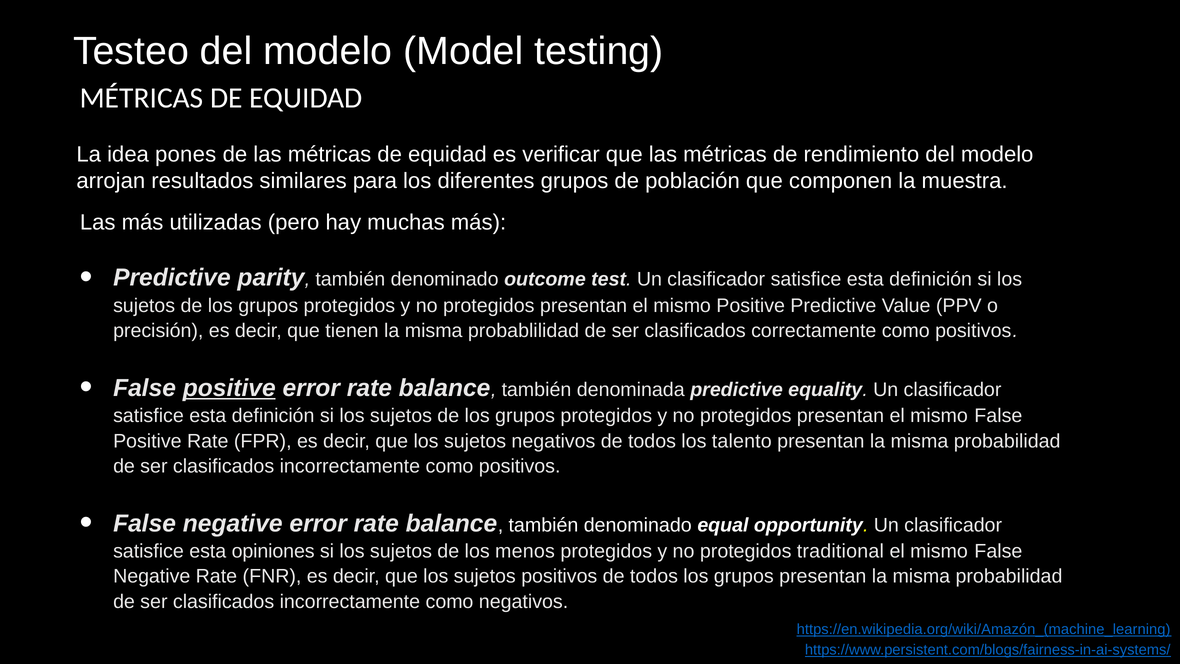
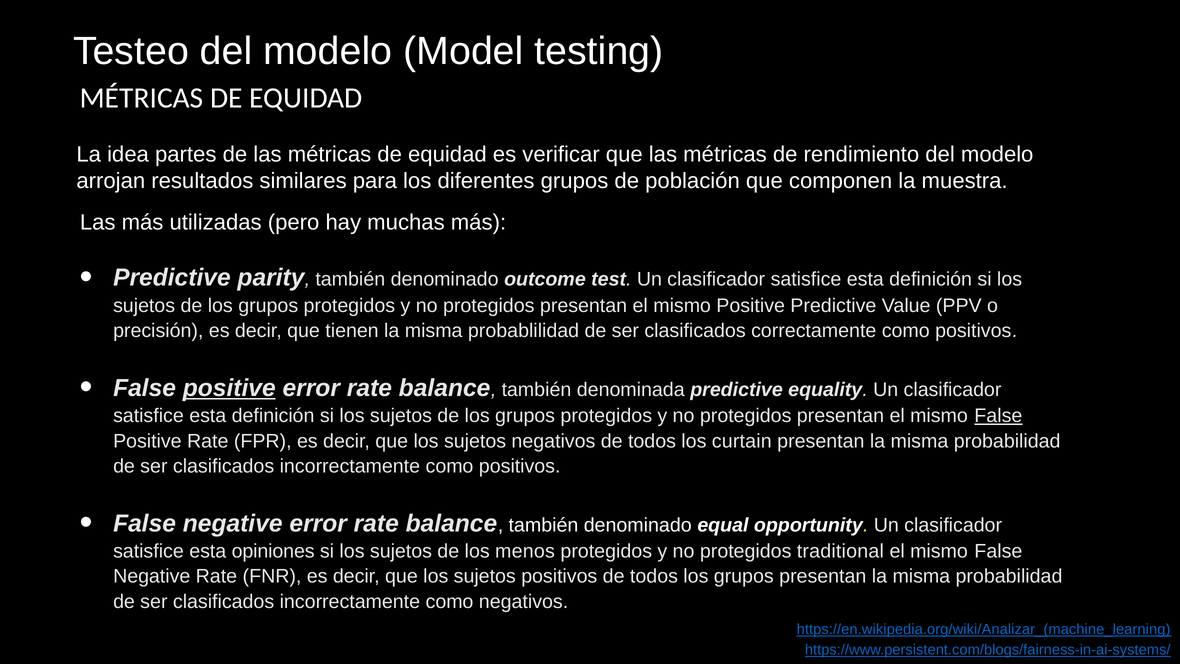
pones: pones -> partes (186, 155)
False underline: none -> present (998, 416)
talento: talento -> curtain (742, 441)
https://en.wikipedia.org/wiki/Amazón_(machine_learning: https://en.wikipedia.org/wiki/Amazón_(machine_learning -> https://en.wikipedia.org/wiki/Analizar_(machine_learning (984, 629)
